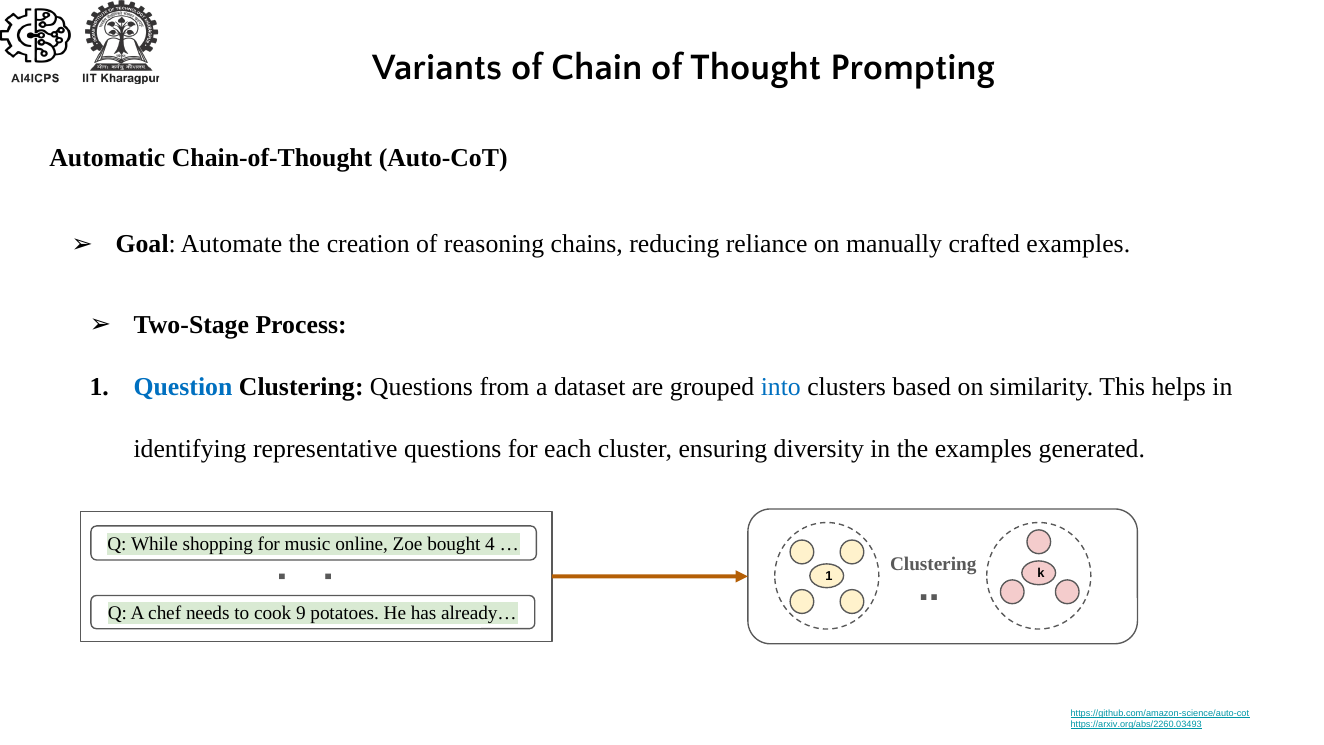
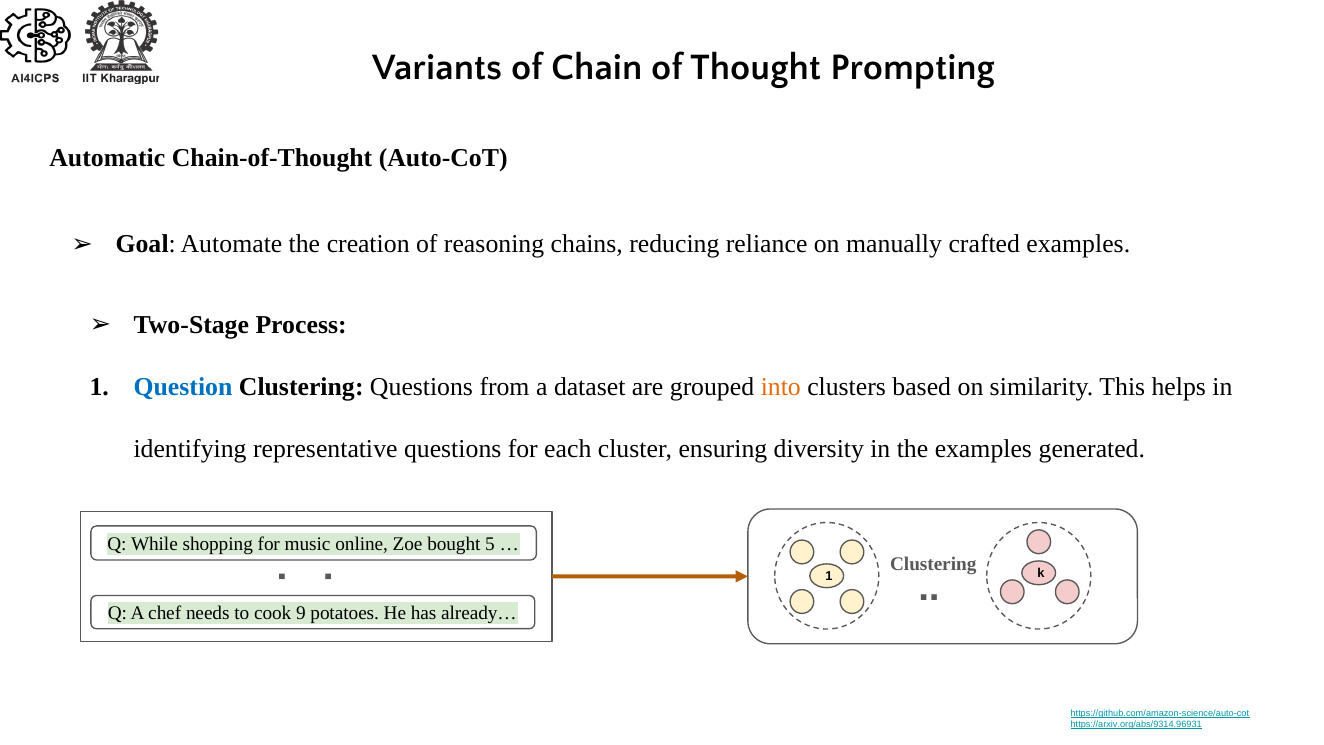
into colour: blue -> orange (781, 387)
4: 4 -> 5 (490, 544)
https://arxiv.org/abs/2260.03493: https://arxiv.org/abs/2260.03493 -> https://arxiv.org/abs/9314.96931 (1136, 724)
